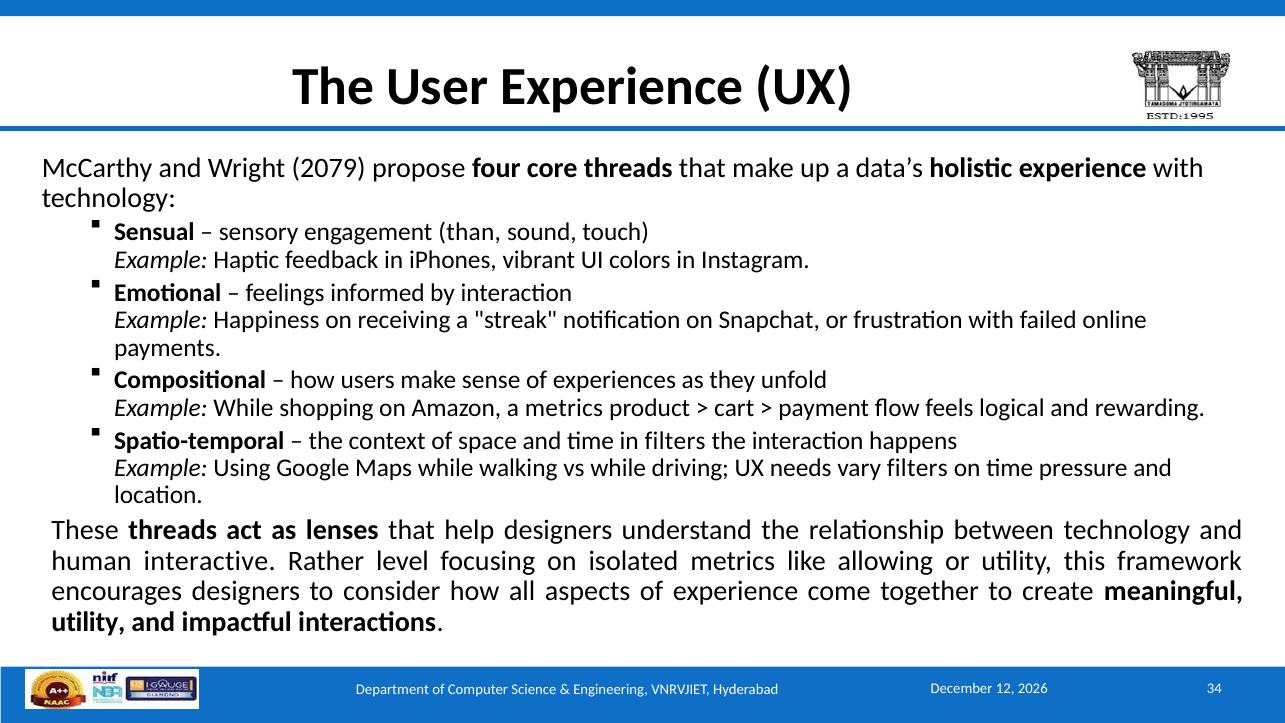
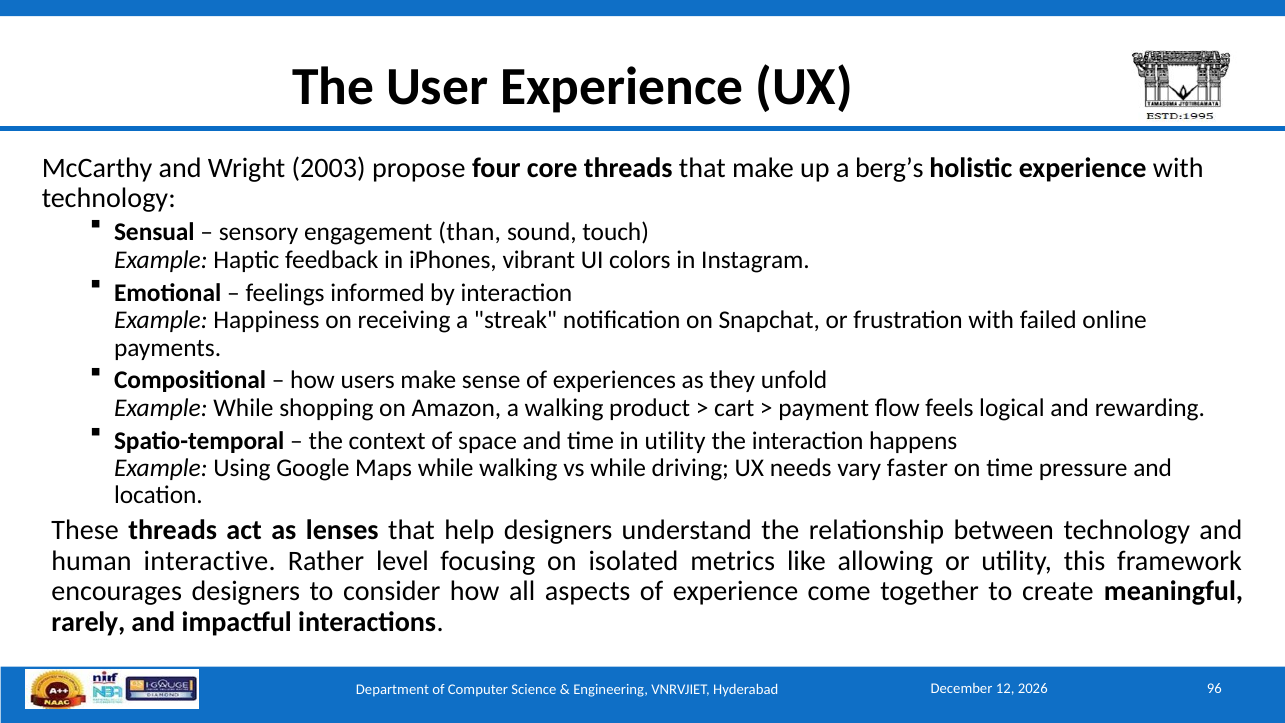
2079: 2079 -> 2003 (329, 168)
data’s: data’s -> berg’s (889, 168)
a metrics: metrics -> walking (564, 408)
in filters: filters -> utility (675, 441)
vary filters: filters -> faster (917, 468)
utility: utility -> rarely (88, 622)
34: 34 -> 96 (1214, 688)
